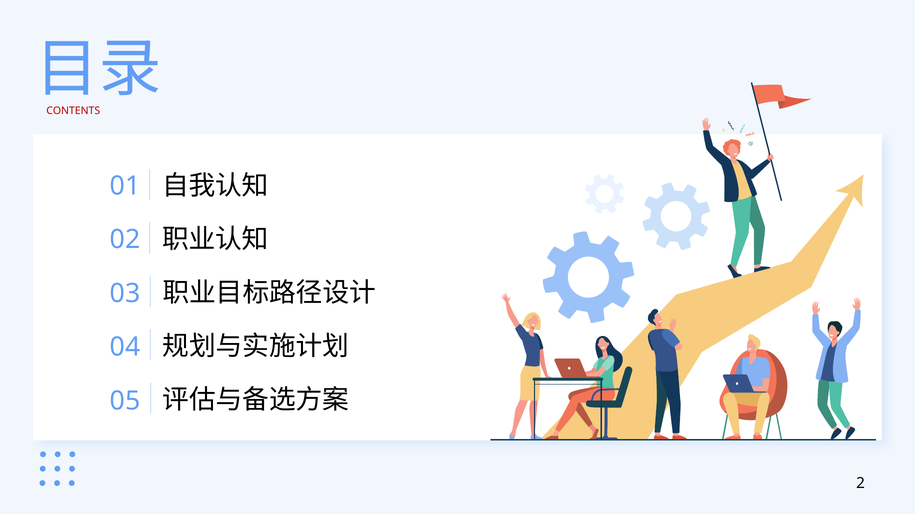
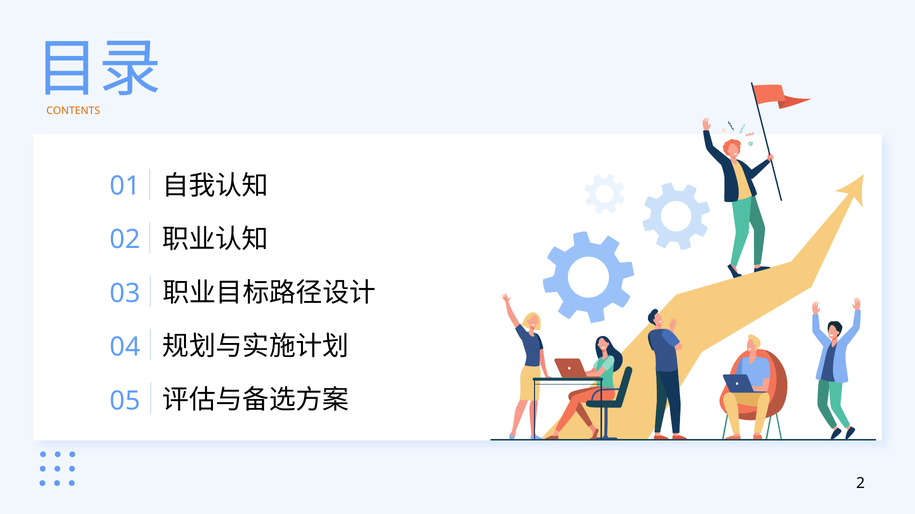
CONTENTS colour: red -> orange (73, 111)
